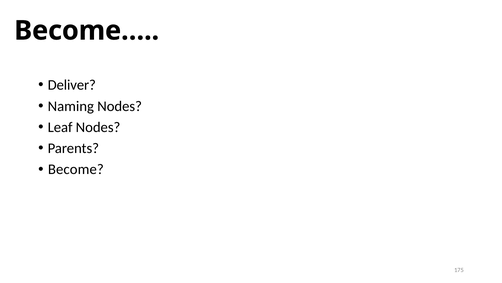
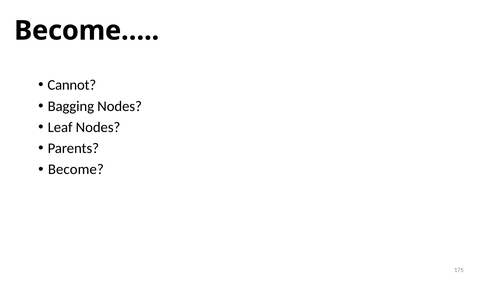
Deliver: Deliver -> Cannot (72, 85)
Naming: Naming -> Bagging (71, 106)
